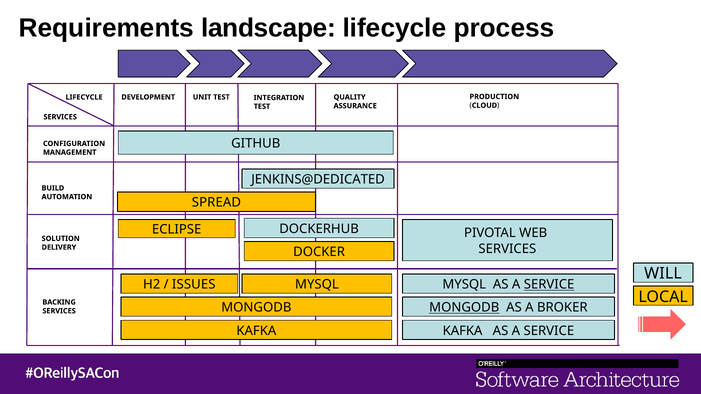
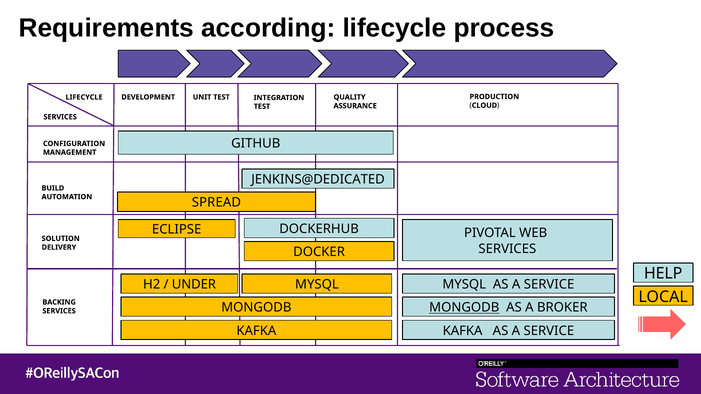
landscape: landscape -> according (268, 28)
WILL: WILL -> HELP (663, 274)
ISSUES: ISSUES -> UNDER (194, 285)
SERVICE underline: present -> none (549, 285)
